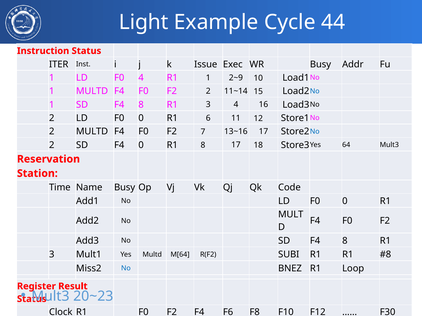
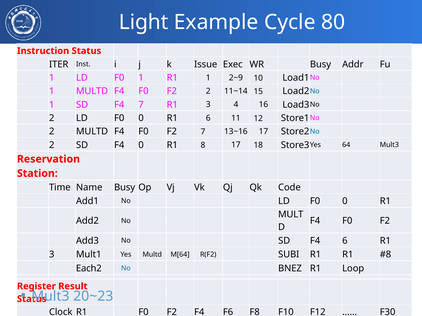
44: 44 -> 80 (333, 22)
F0 4: 4 -> 1 (141, 78)
1 SD F4 8: 8 -> 7 (141, 105)
No SD F4 8: 8 -> 6 (345, 241)
Miss2: Miss2 -> Each2 (89, 269)
